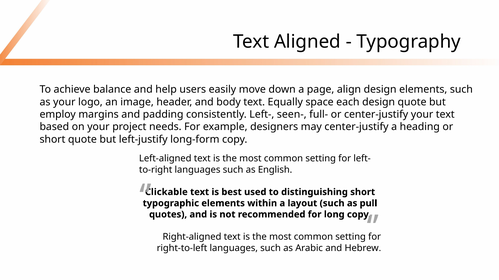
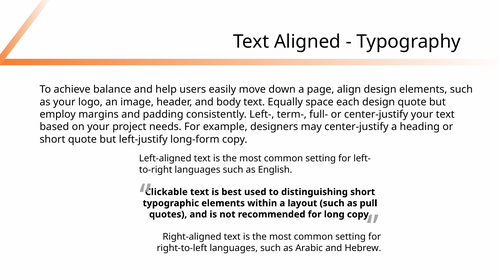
seen-: seen- -> term- (292, 115)
